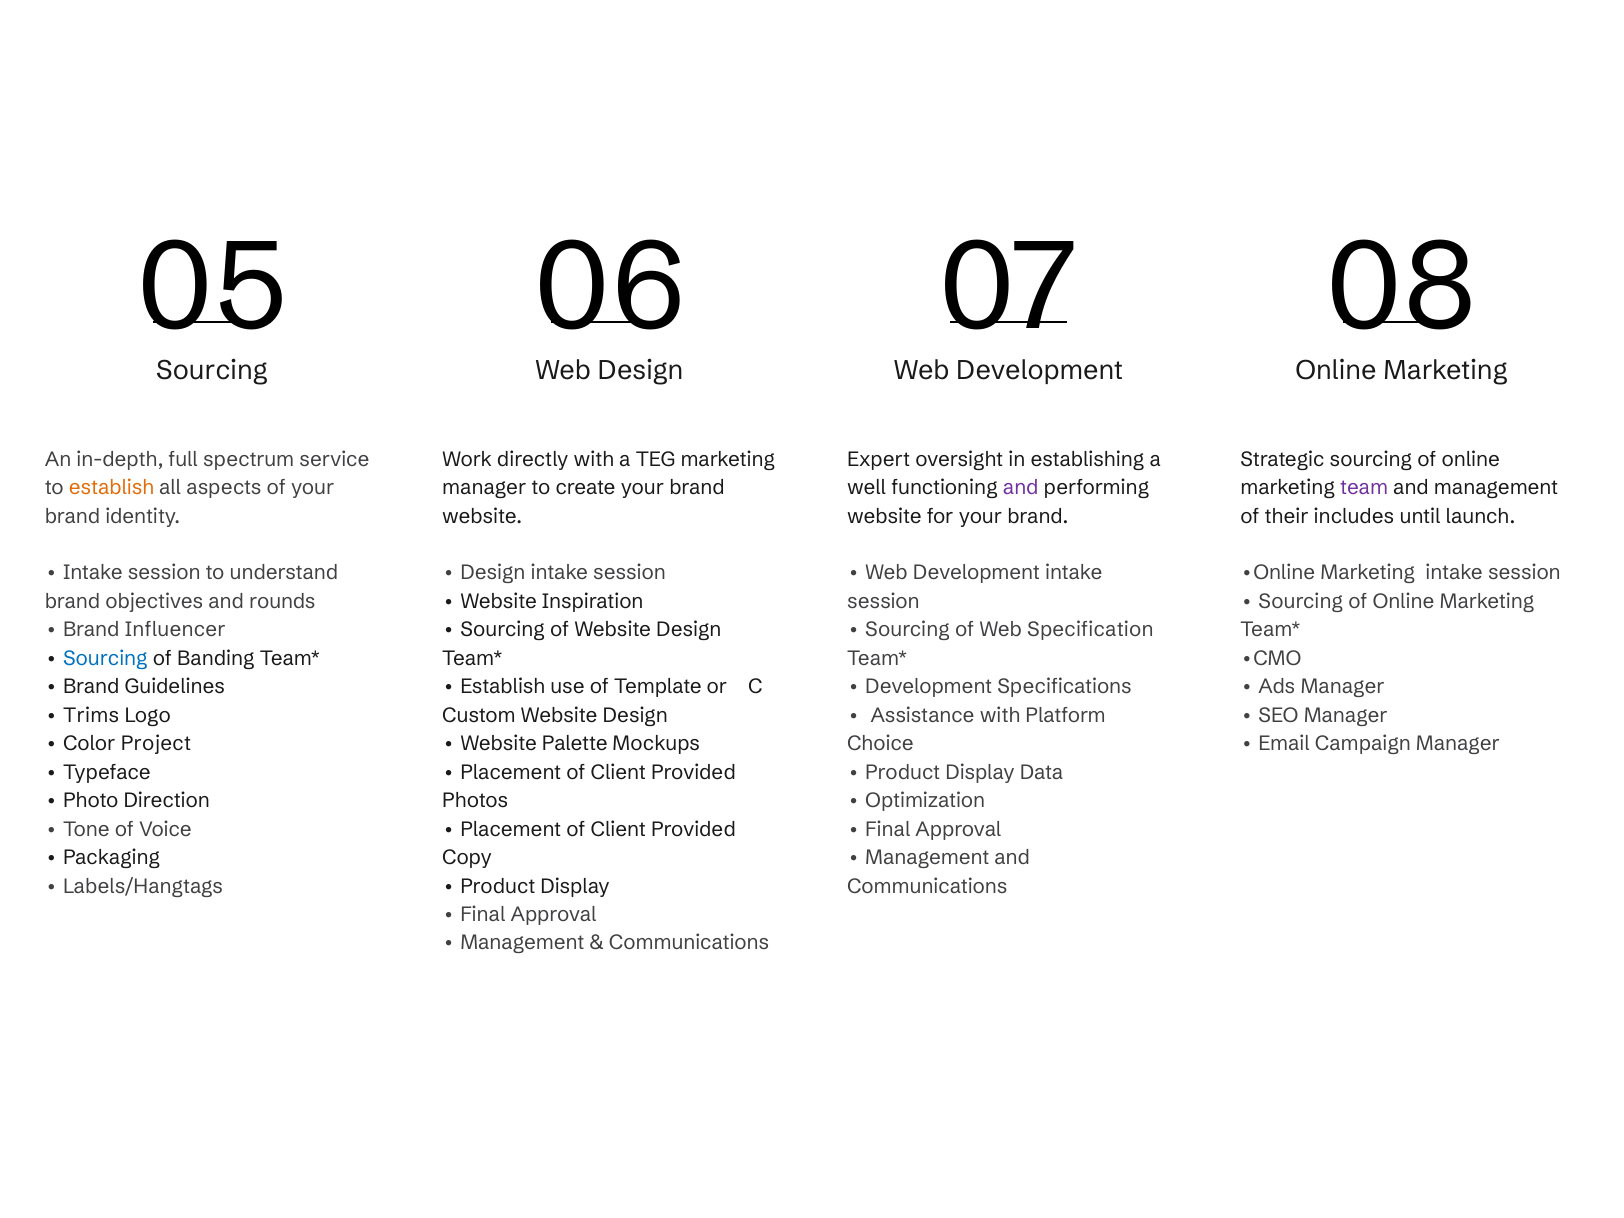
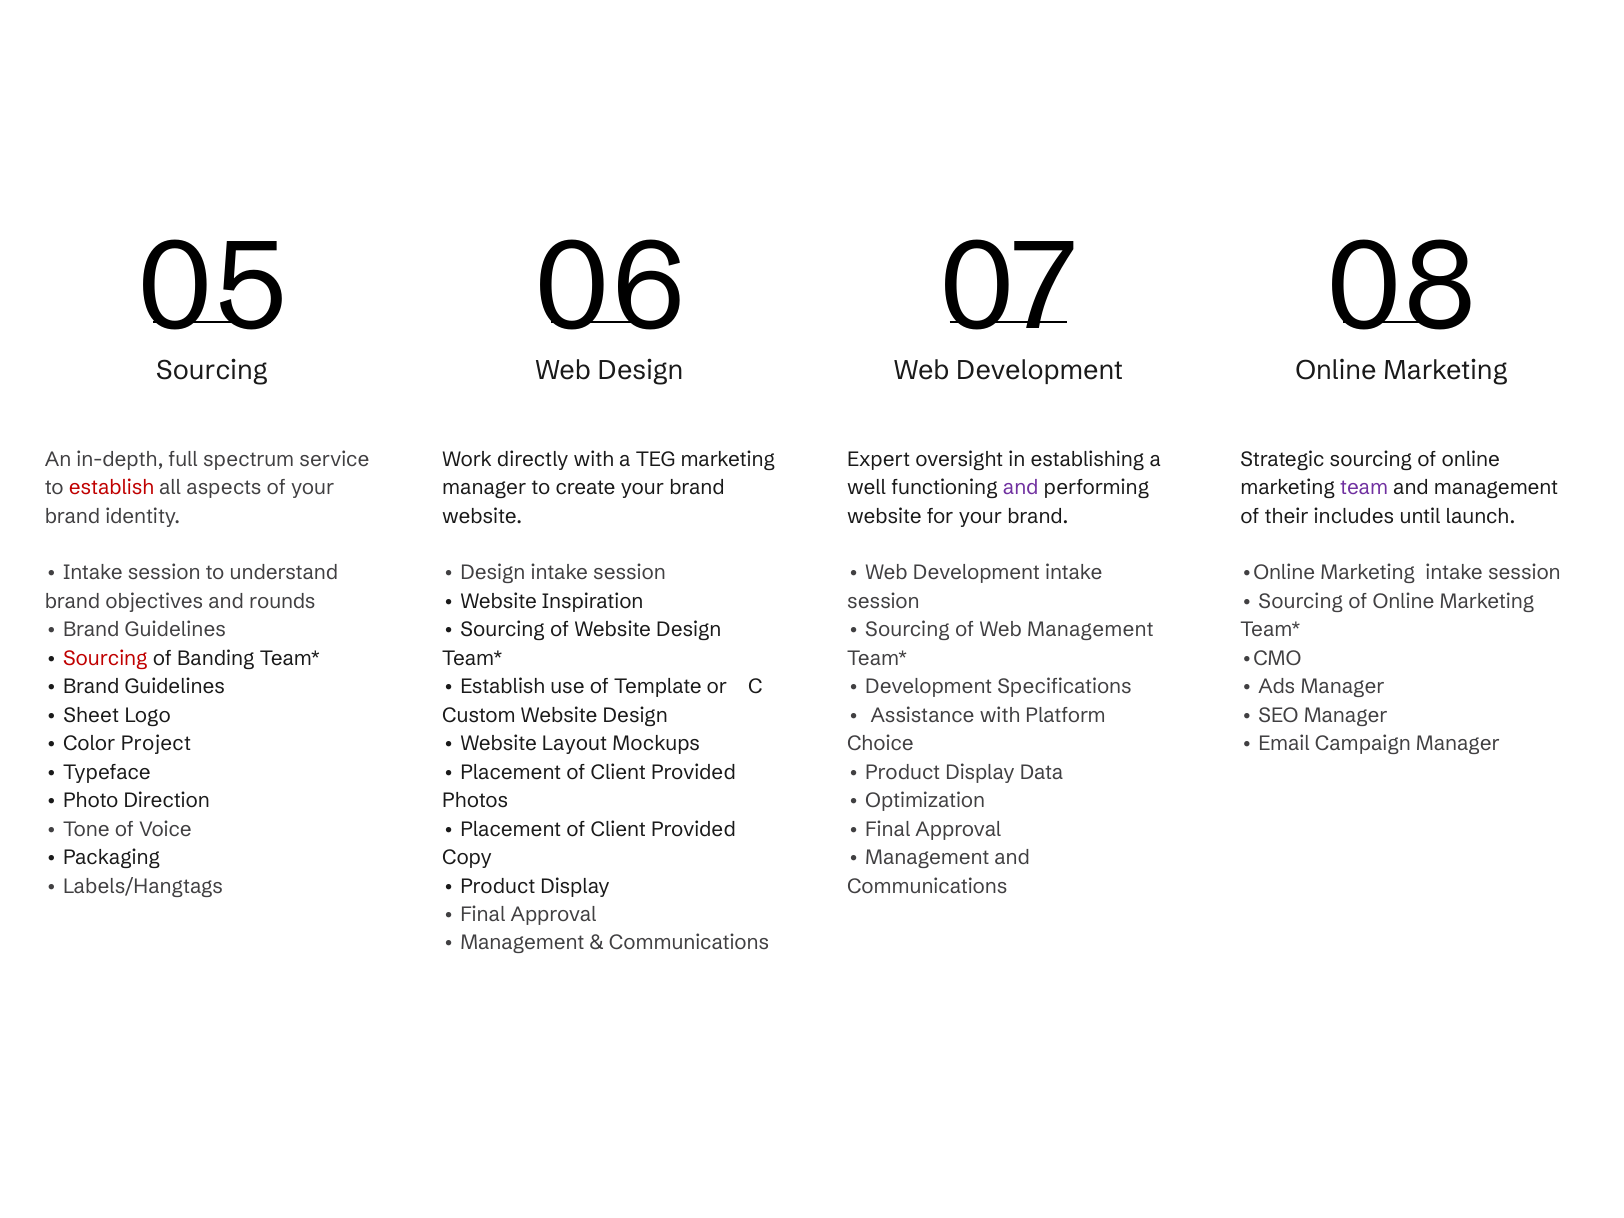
establish colour: orange -> red (111, 488)
Influencer: Influencer -> Guidelines (175, 630)
Web Specification: Specification -> Management (1090, 630)
Sourcing colour: blue -> red (105, 659)
Trims: Trims -> Sheet (91, 715)
Palette: Palette -> Layout (575, 744)
